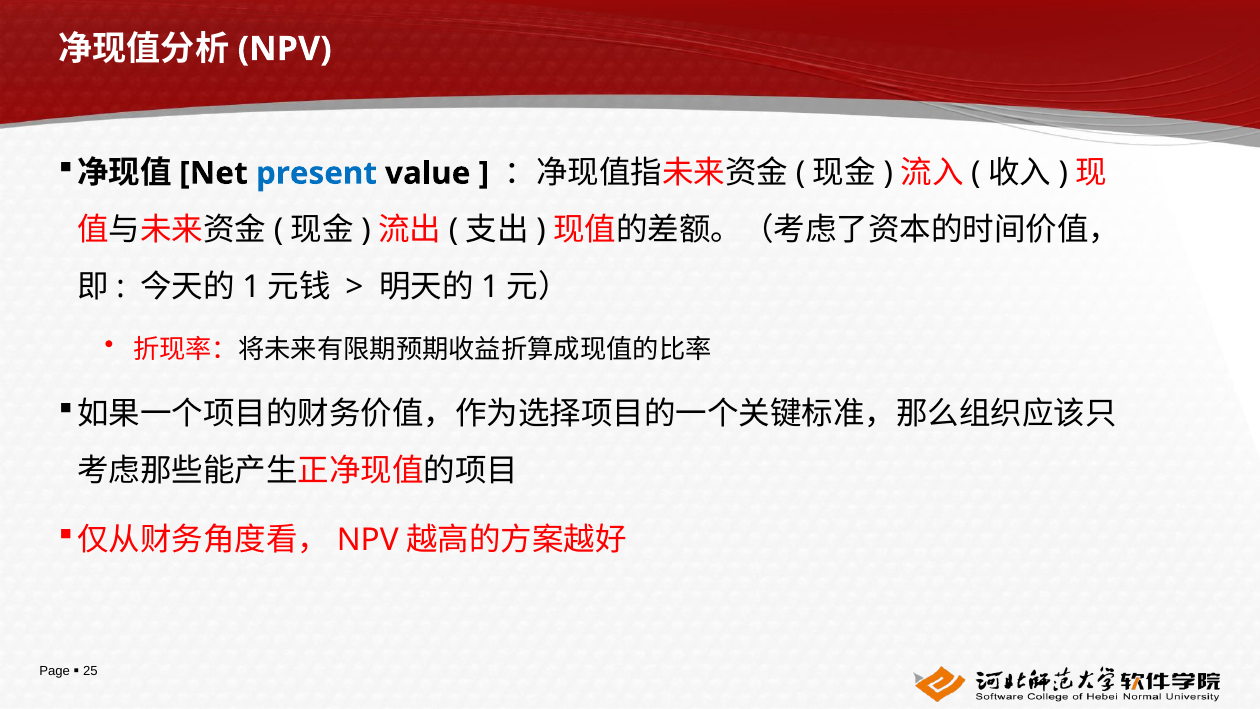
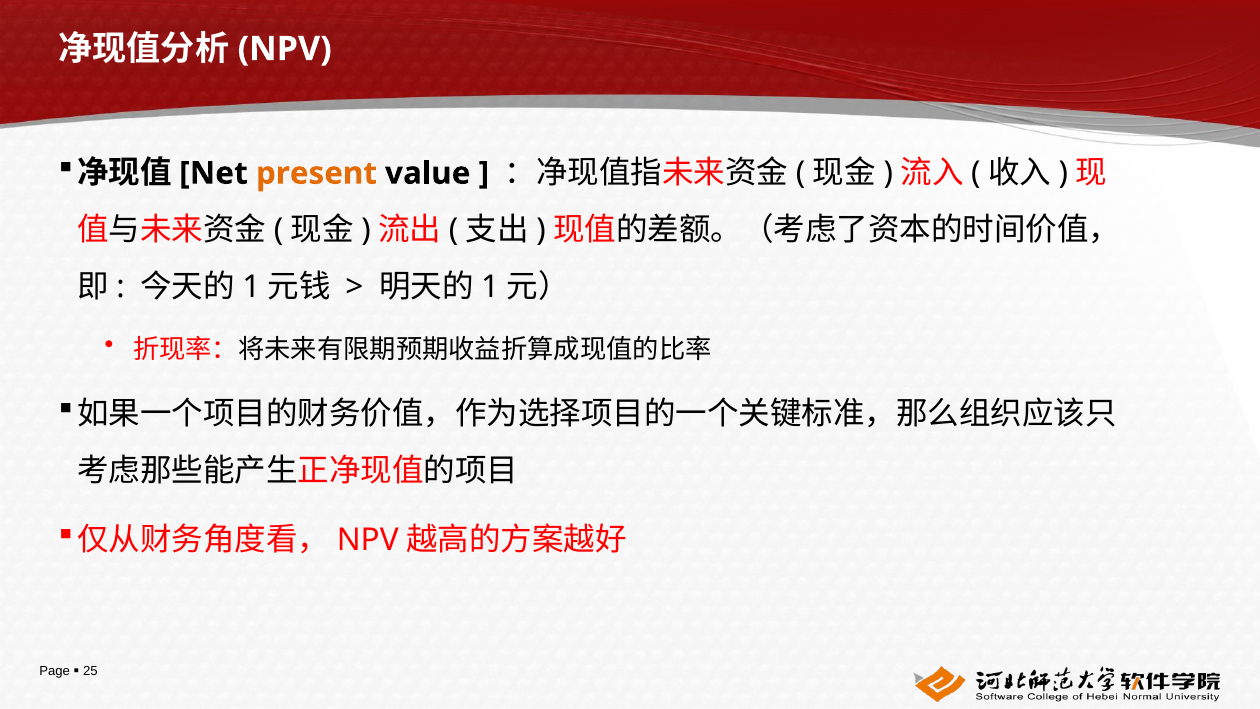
present colour: blue -> orange (316, 173)
